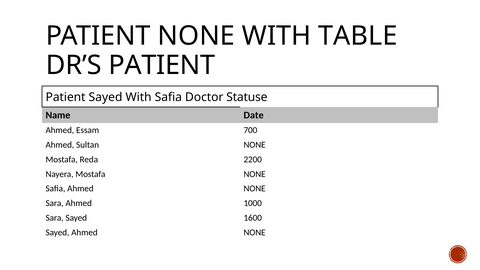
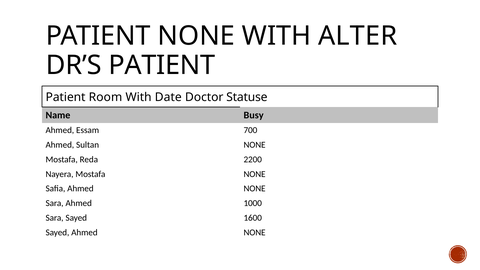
TABLE: TABLE -> ALTER (358, 36)
Patient Sayed: Sayed -> Room (105, 97)
With Safia: Safia -> Date (168, 97)
Date: Date -> Busy (254, 115)
